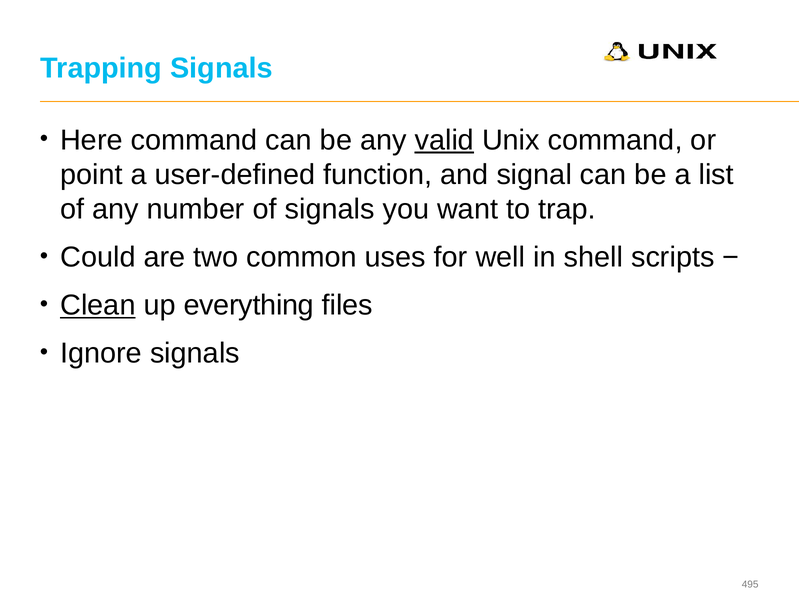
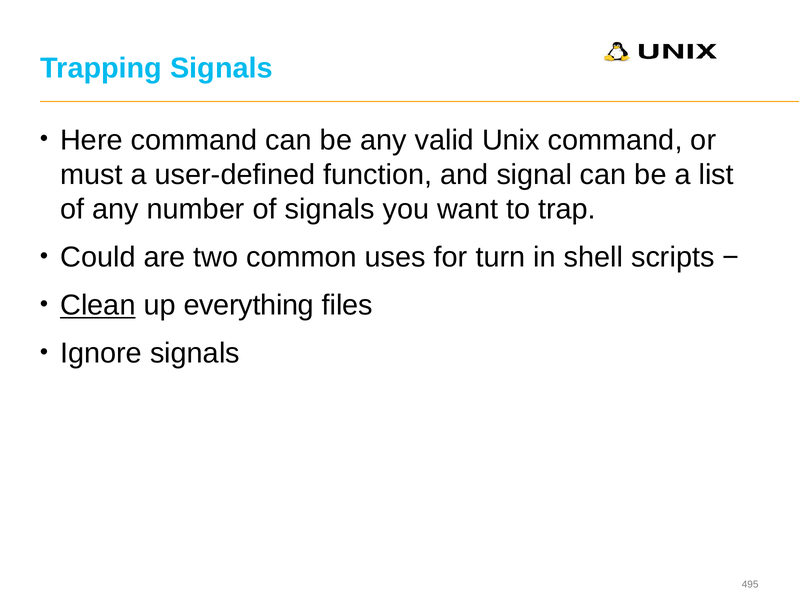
valid underline: present -> none (444, 140)
point: point -> must (91, 175)
well: well -> turn (500, 257)
